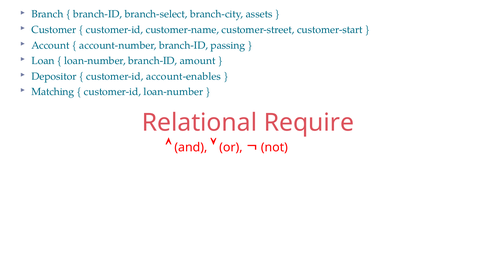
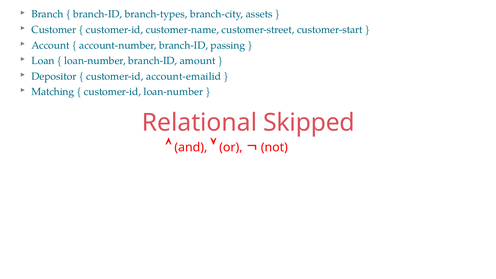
branch-select: branch-select -> branch-types (156, 14)
account-enables: account-enables -> account-emailid (184, 76)
Require: Require -> Skipped (309, 123)
